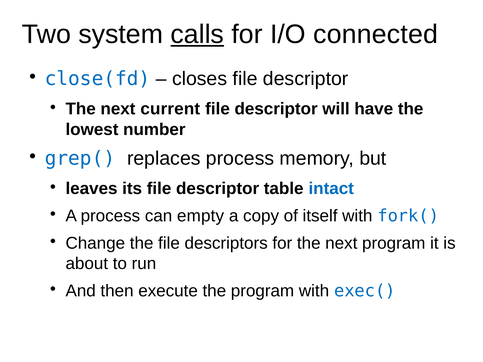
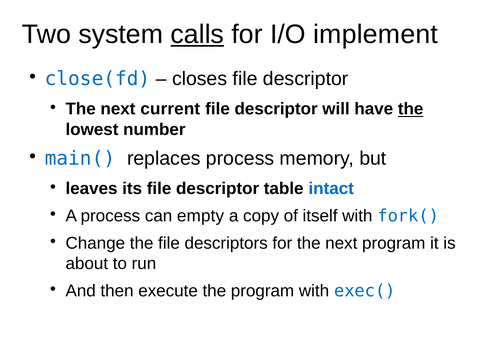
connected: connected -> implement (376, 34)
the underline: none -> present (411, 109)
grep(: grep( -> main( (80, 158)
